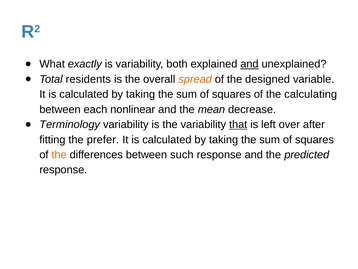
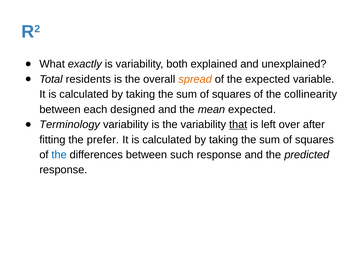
and underline: present -> none (249, 64)
the designed: designed -> expected (268, 79)
calculating: calculating -> collinearity (311, 94)
nonlinear: nonlinear -> designed (133, 109)
mean decrease: decrease -> expected (252, 109)
the colour: orange -> blue (59, 154)
